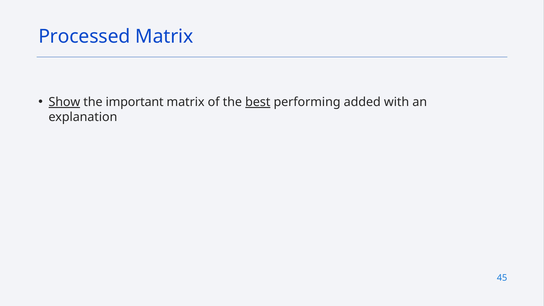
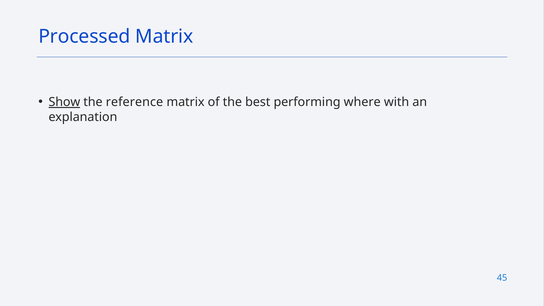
important: important -> reference (134, 102)
best underline: present -> none (258, 102)
added: added -> where (362, 102)
